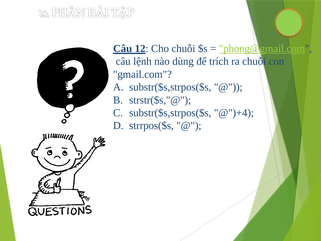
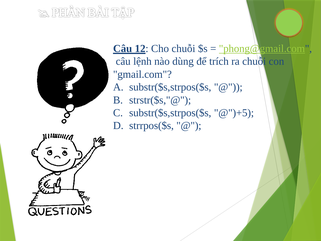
@")+4: @")+4 -> @")+5 (234, 113)
